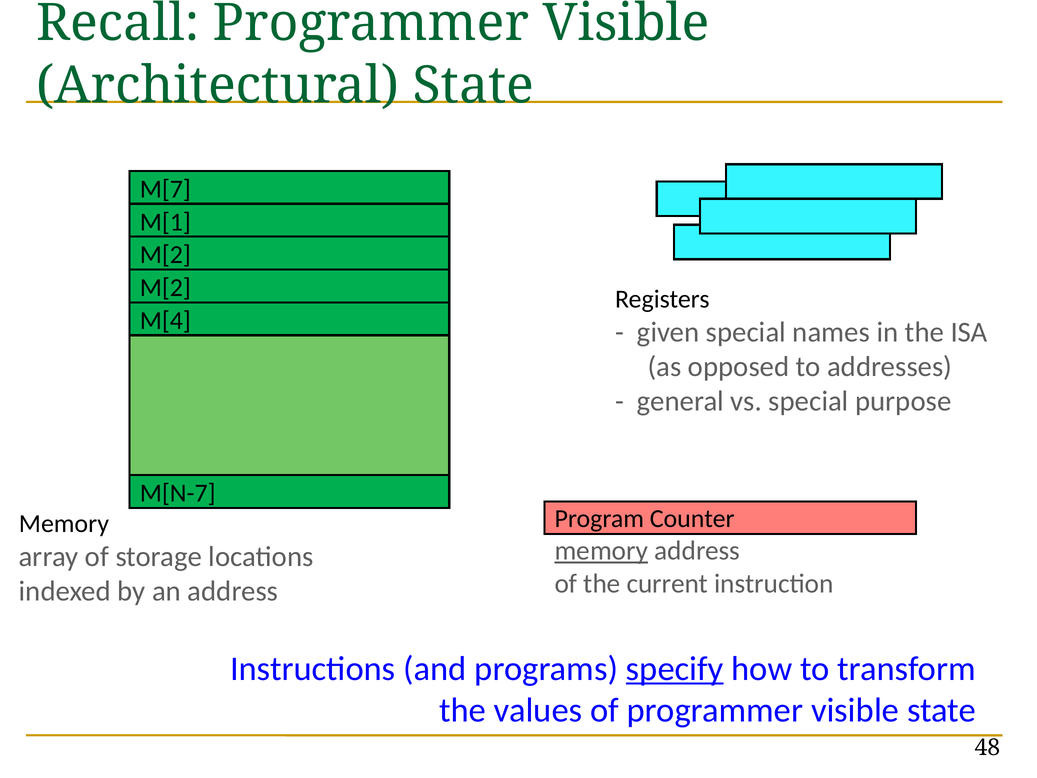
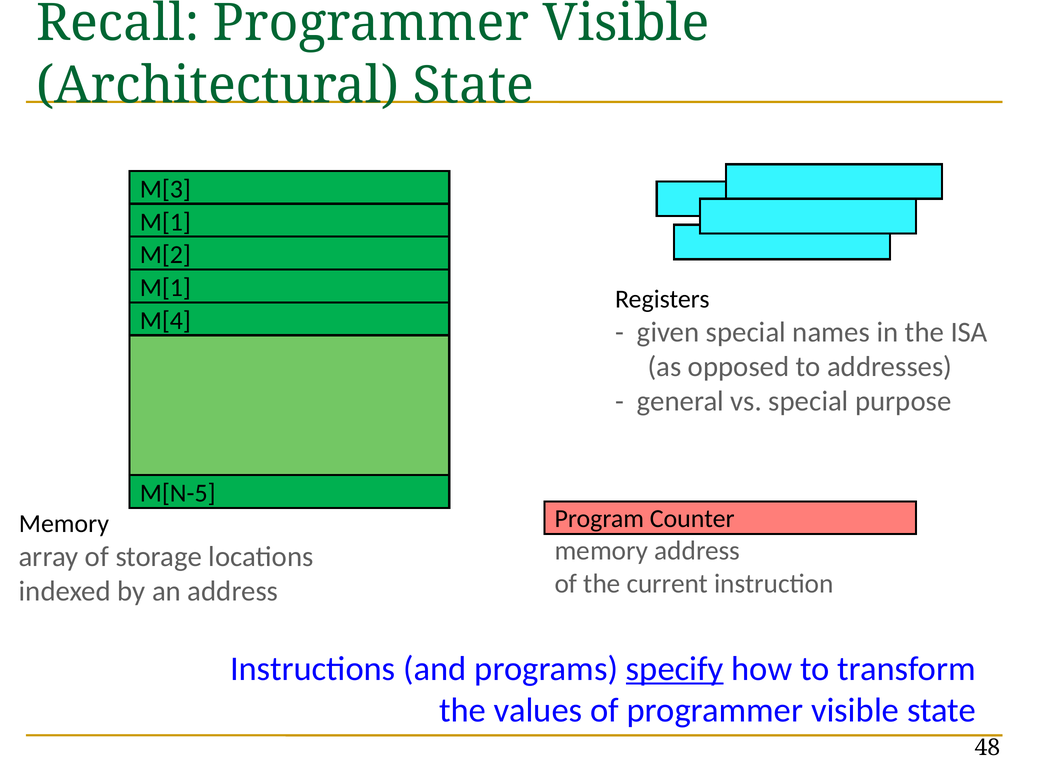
M[7: M[7 -> M[3 (165, 189)
M[2: M[2 -> M[1 (165, 288)
M[N-7: M[N-7 -> M[N-5 (178, 493)
memory underline: present -> none (601, 551)
